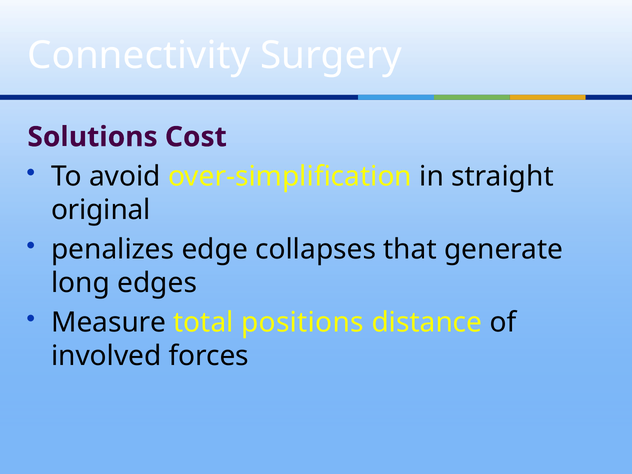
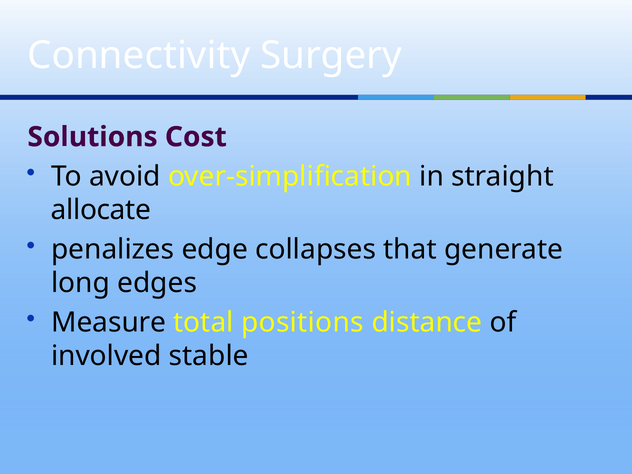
original: original -> allocate (101, 210)
forces: forces -> stable (209, 356)
